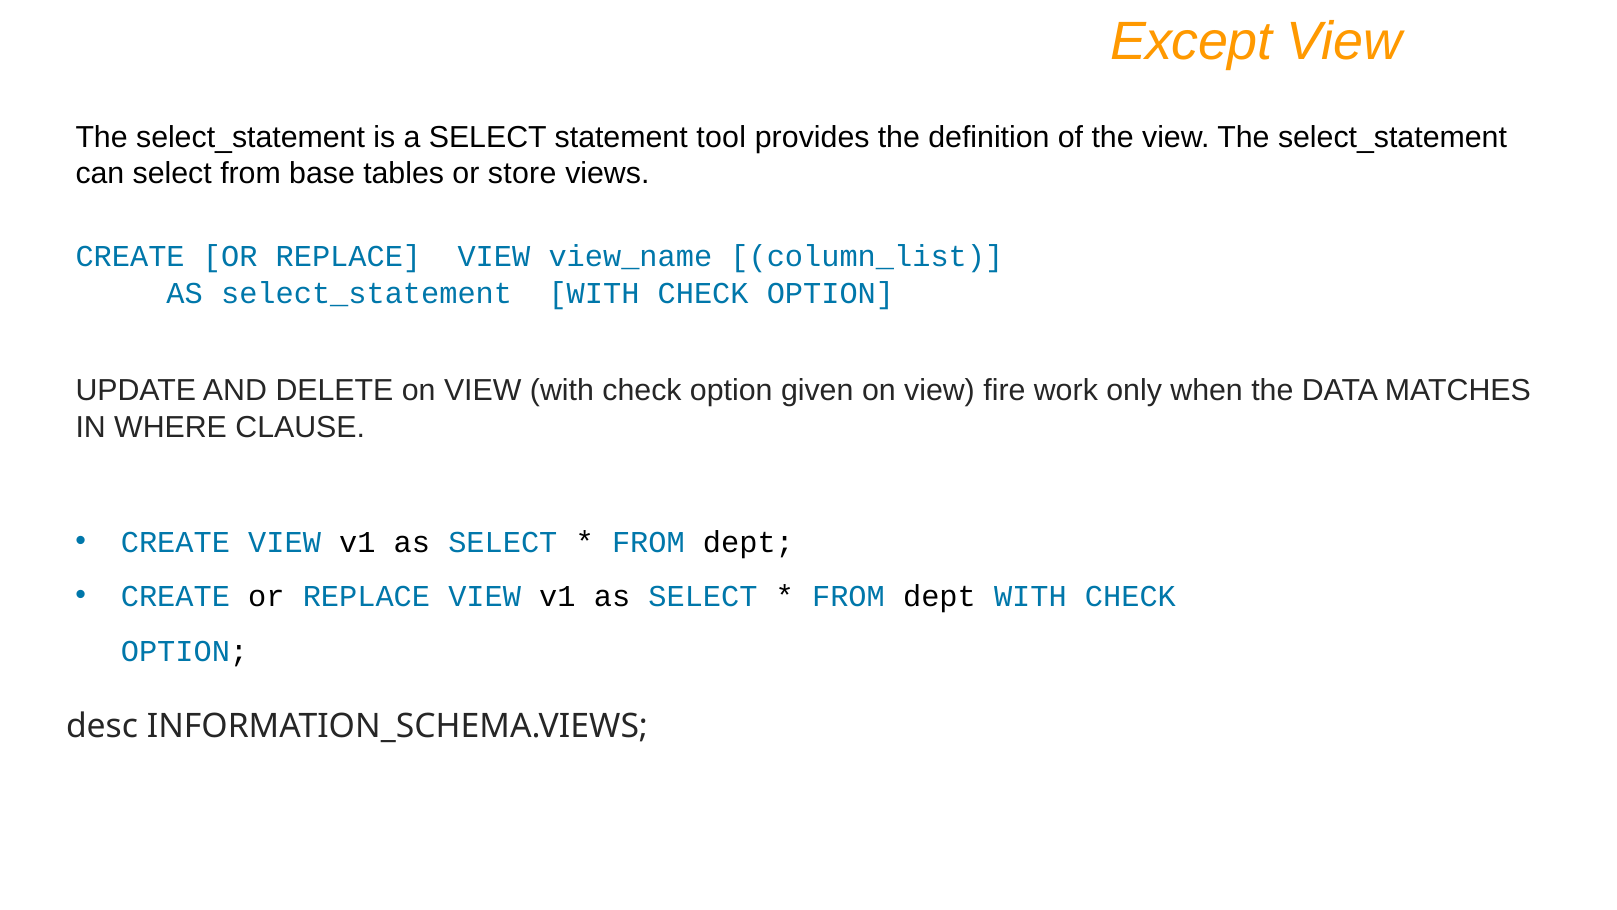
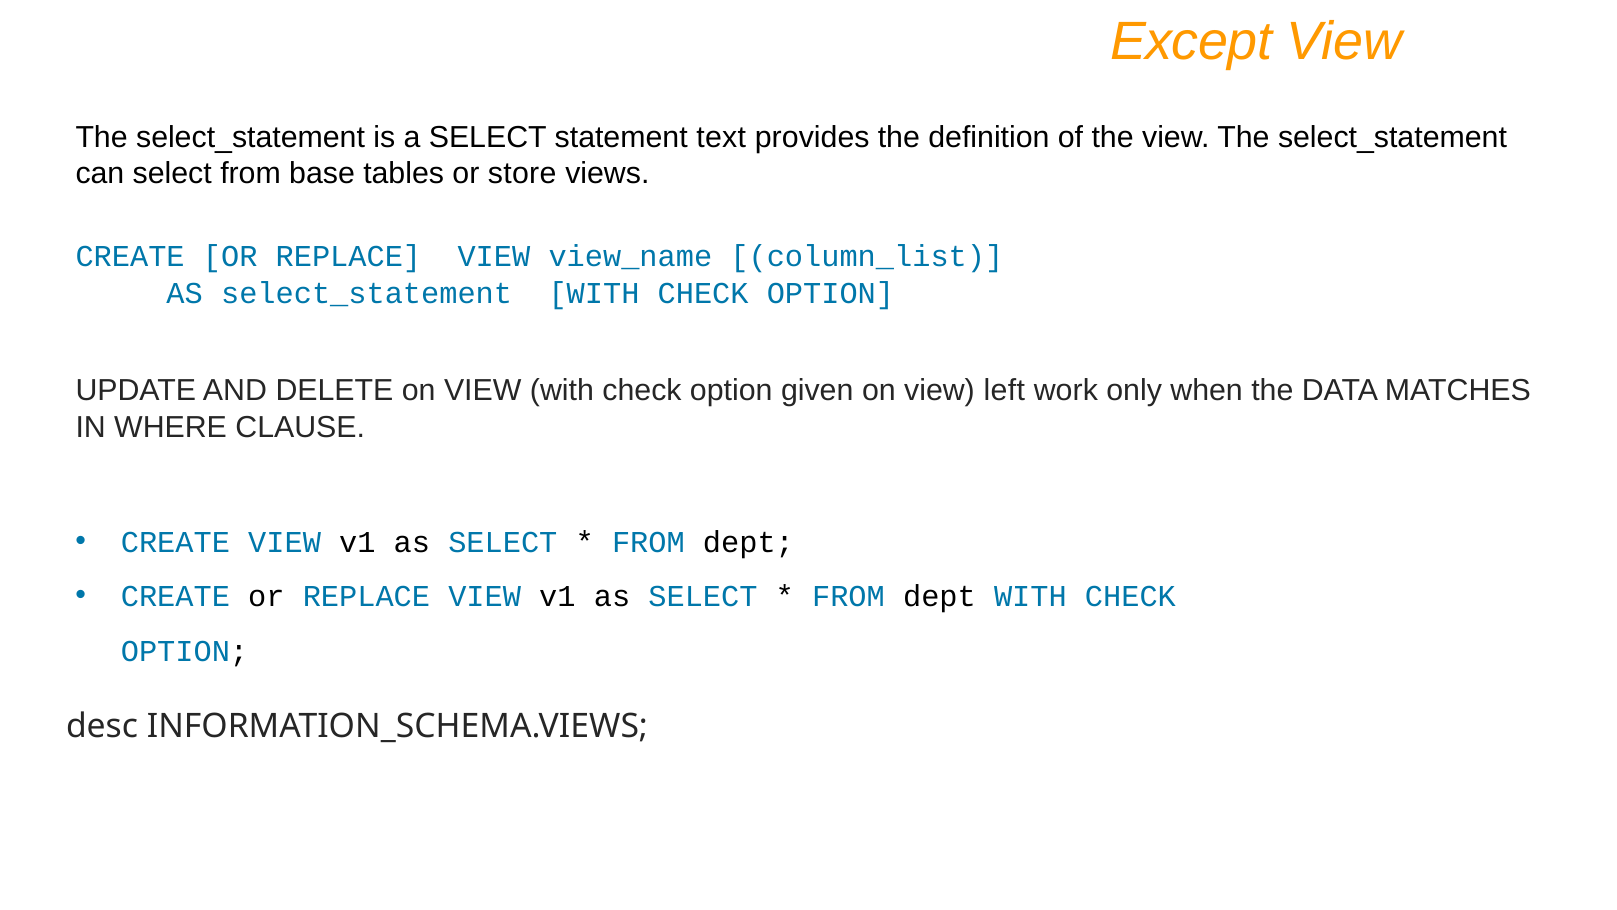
tool: tool -> text (721, 137)
fire: fire -> left (1004, 391)
